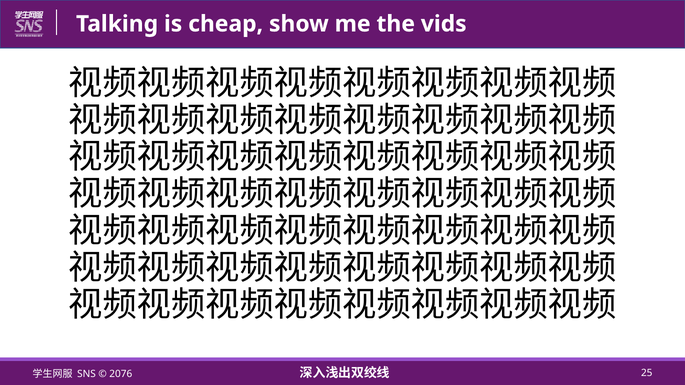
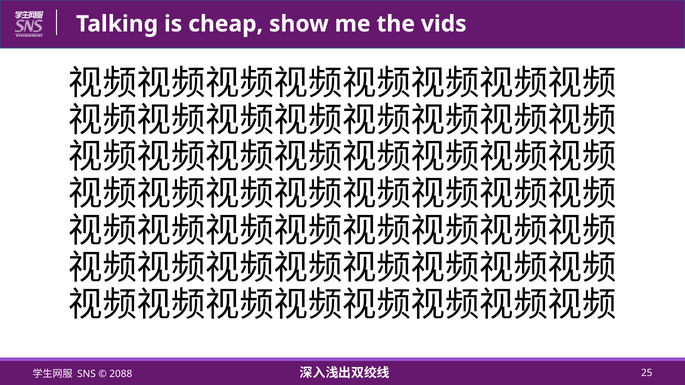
2076: 2076 -> 2088 (121, 374)
